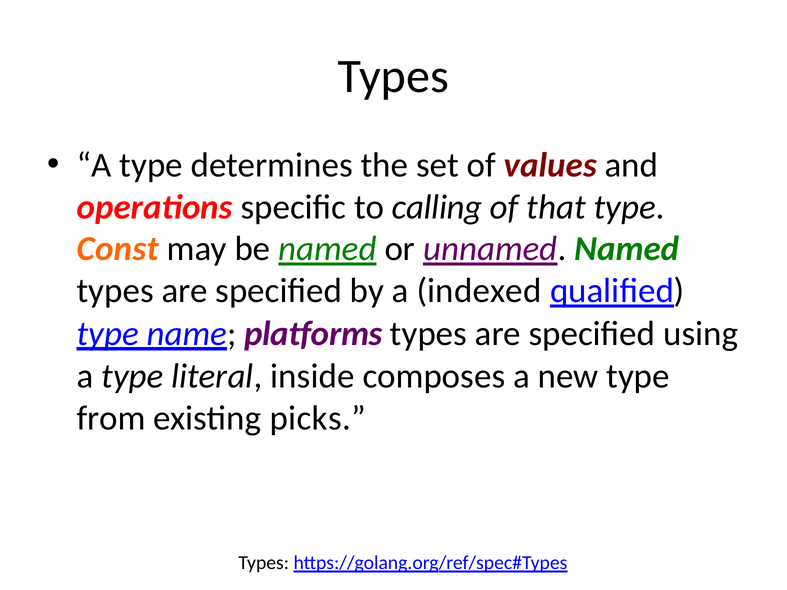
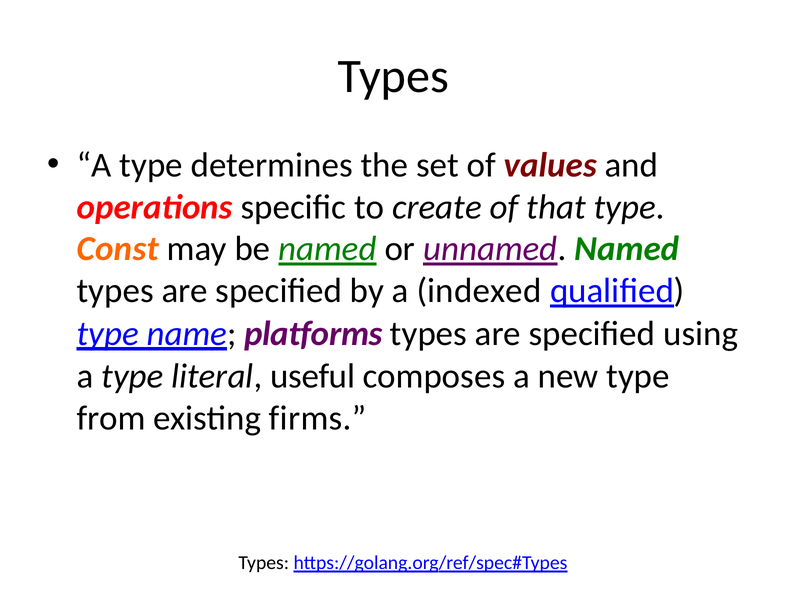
calling: calling -> create (437, 207)
inside: inside -> useful (313, 377)
picks: picks -> firms (318, 419)
